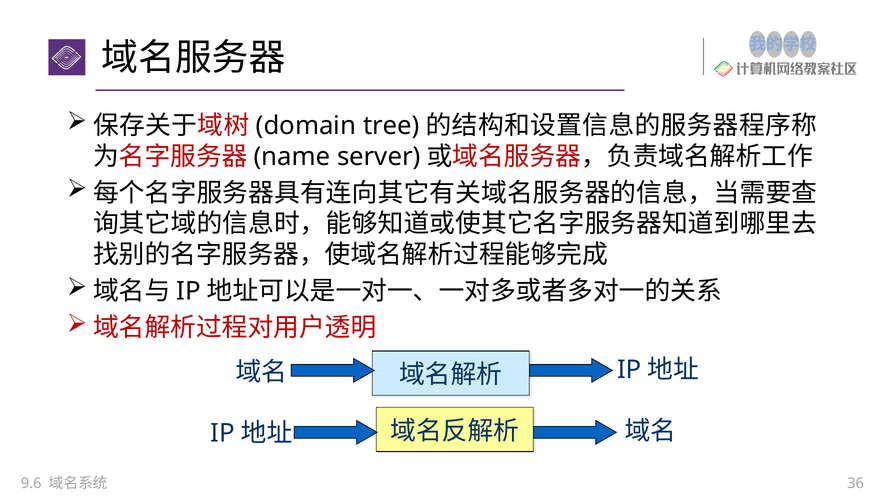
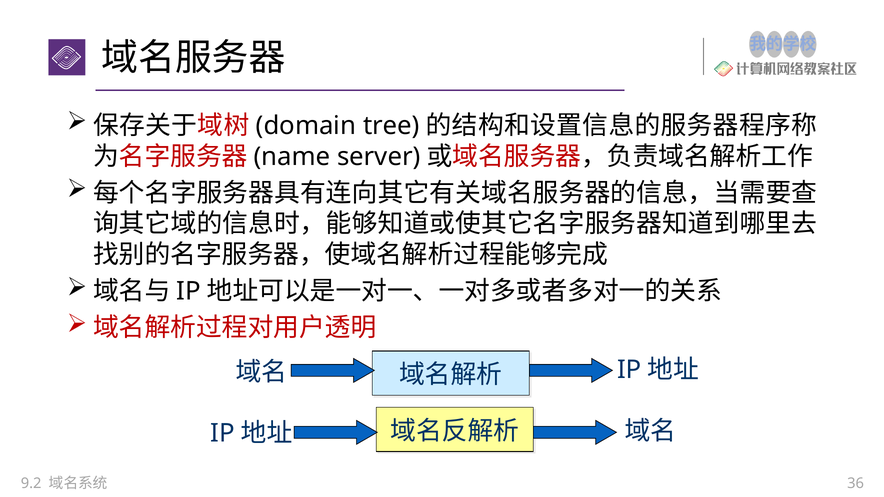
9.6: 9.6 -> 9.2 (31, 484)
